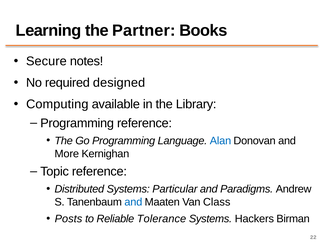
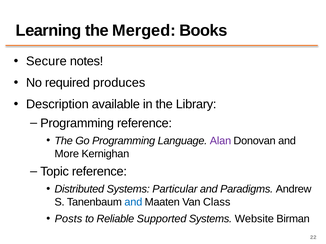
Partner: Partner -> Merged (144, 31)
designed: designed -> produces (119, 83)
Computing: Computing -> Description (57, 105)
Alan colour: blue -> purple (220, 141)
Tolerance: Tolerance -> Supported (162, 219)
Hackers: Hackers -> Website (254, 219)
